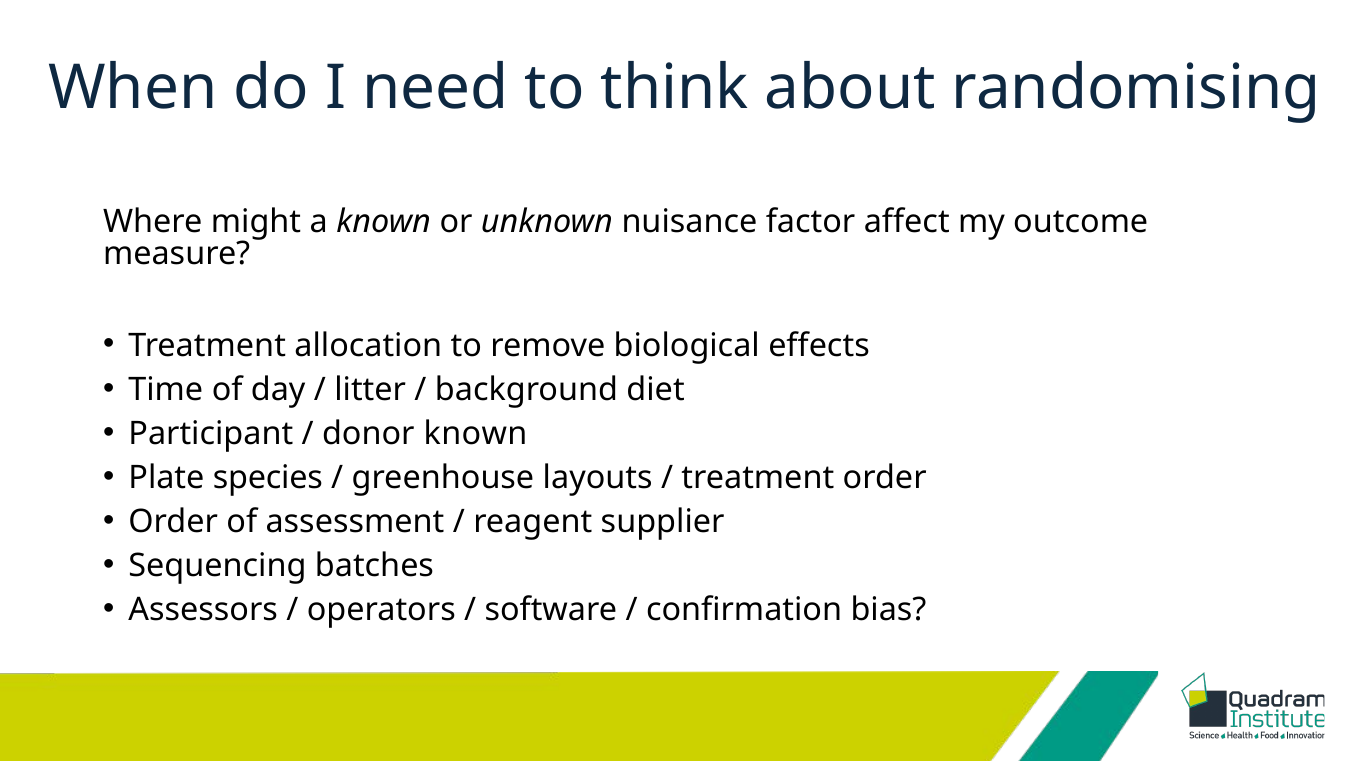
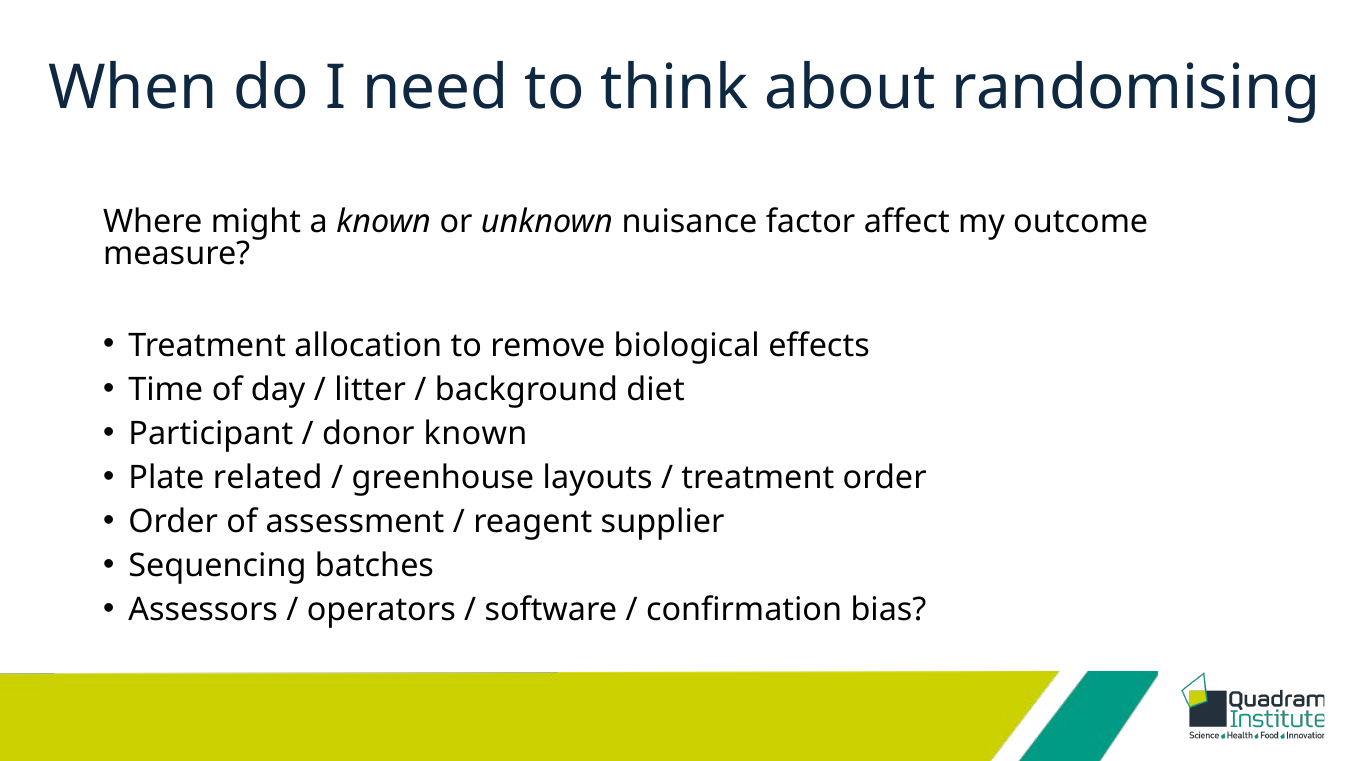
species: species -> related (268, 478)
